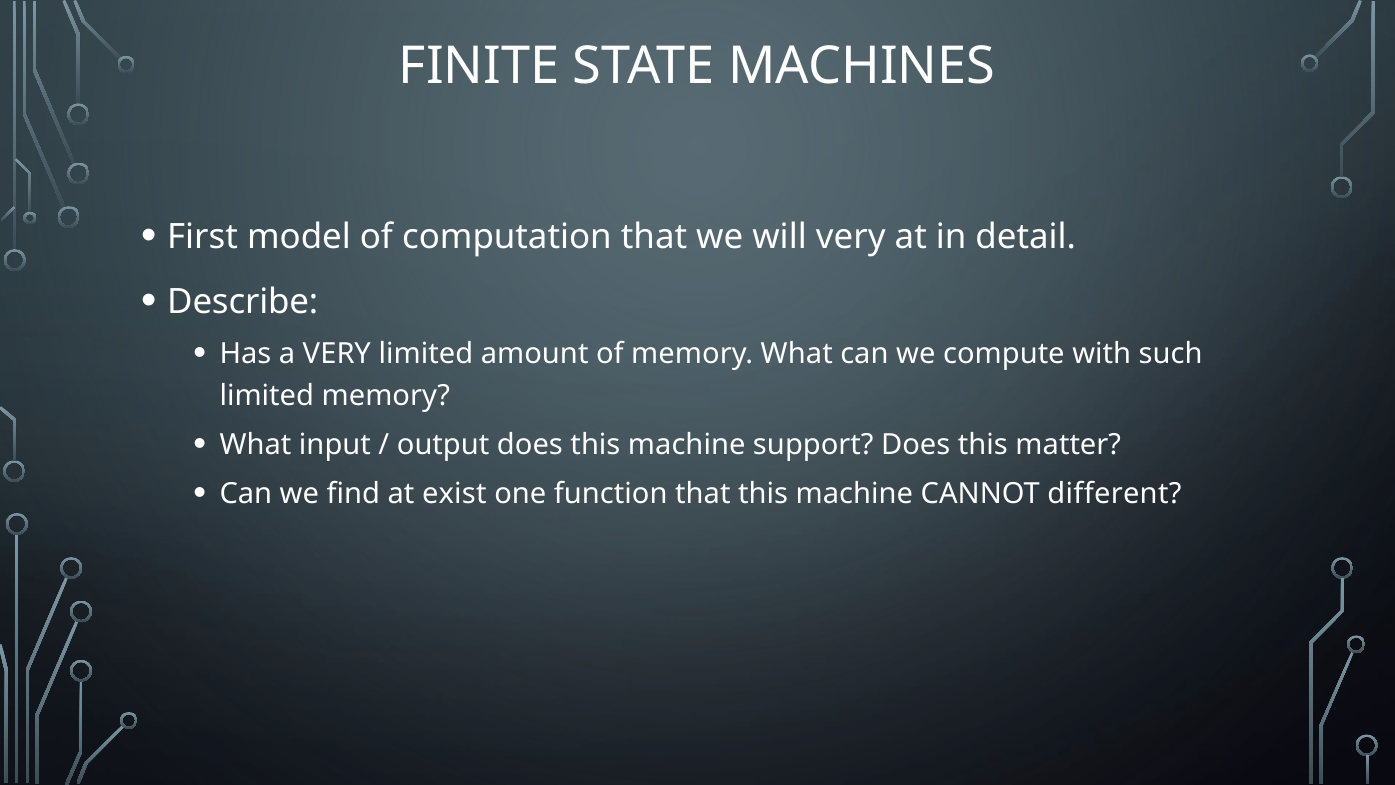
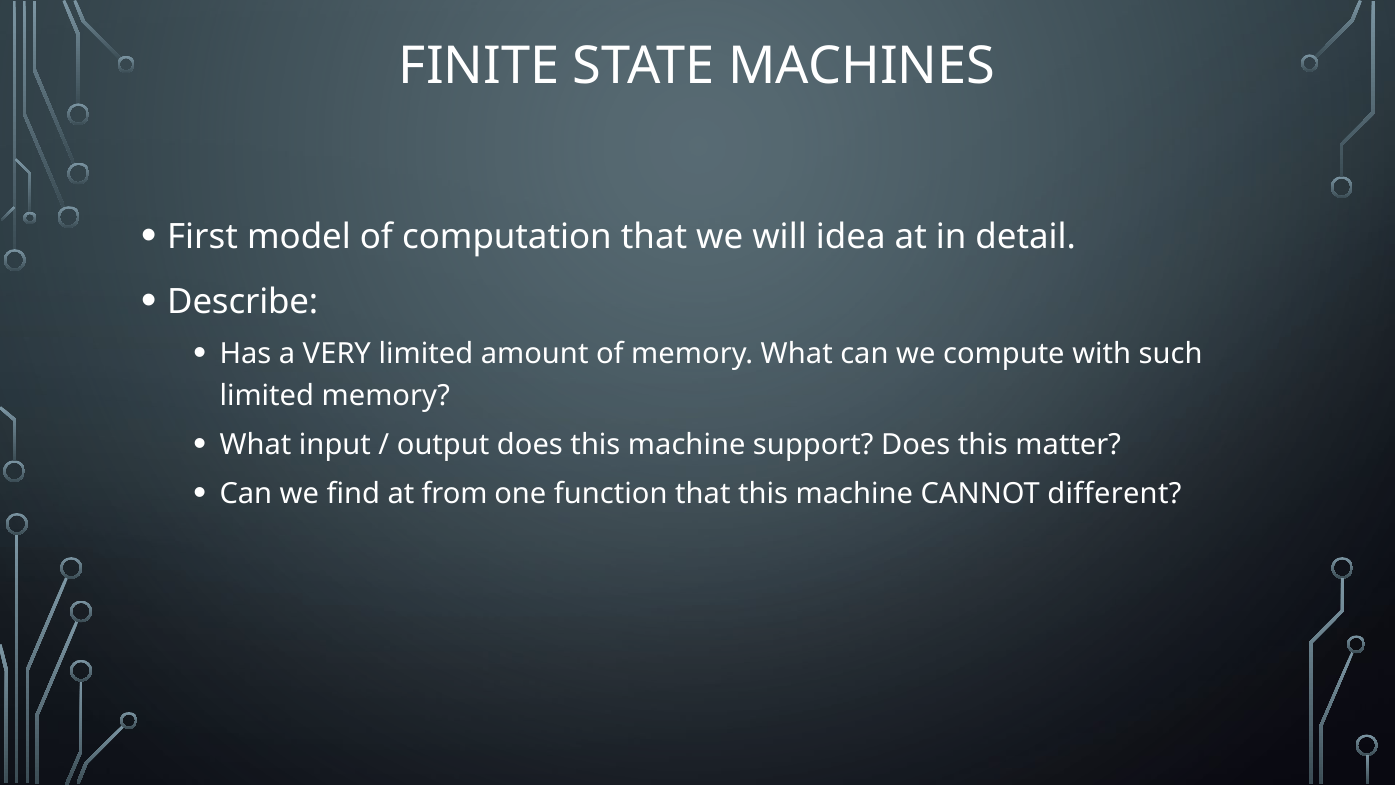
will very: very -> idea (851, 237)
exist: exist -> from (455, 494)
